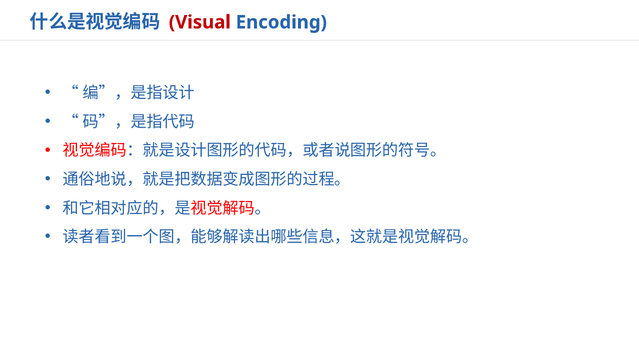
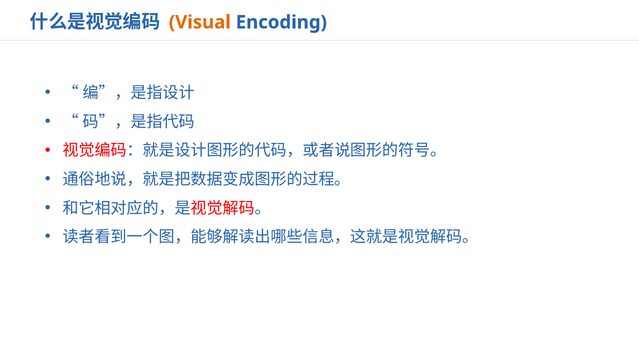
Visual colour: red -> orange (200, 22)
